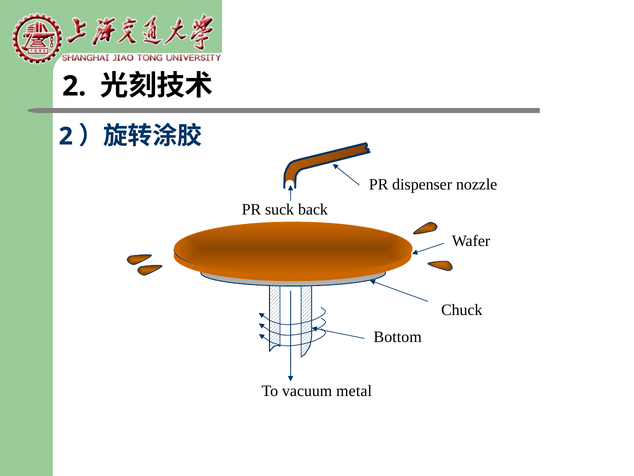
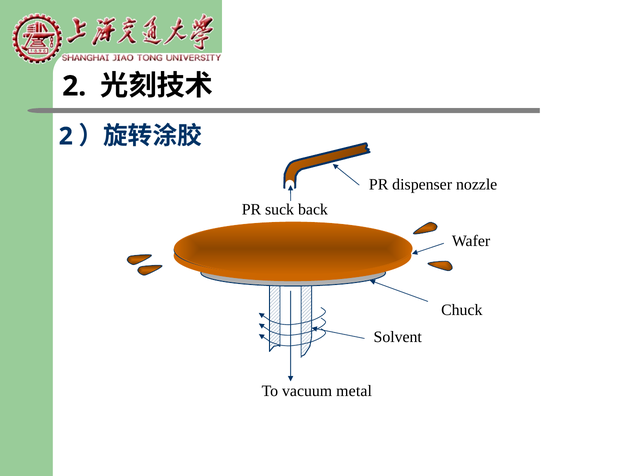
Bottom: Bottom -> Solvent (398, 337)
